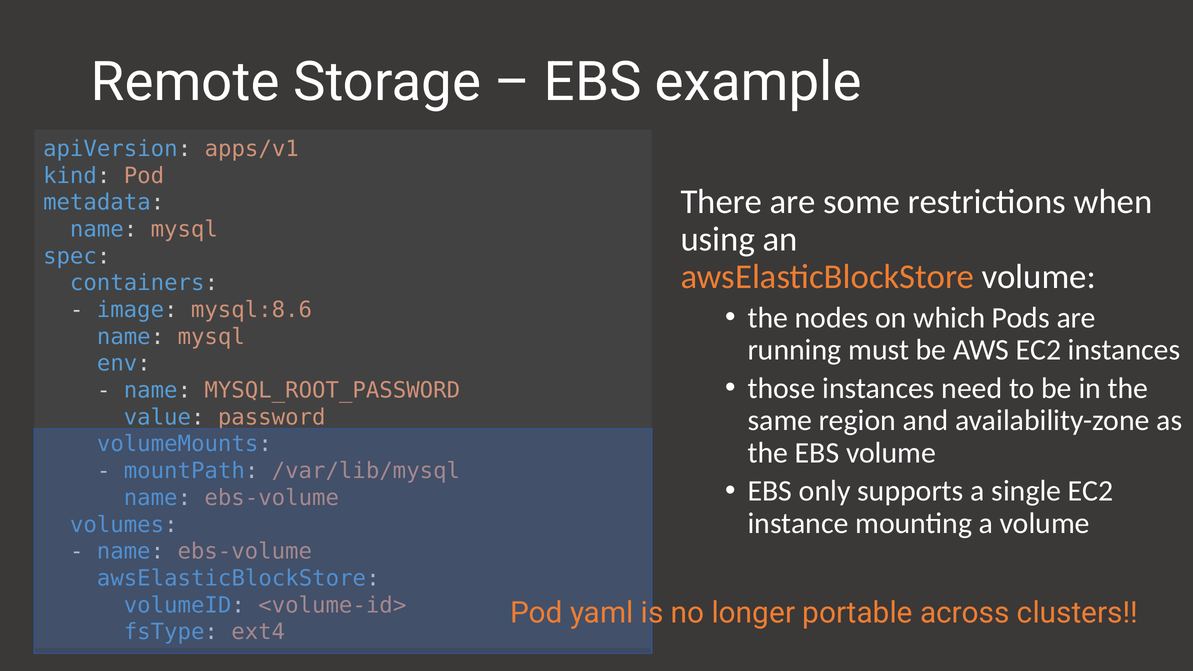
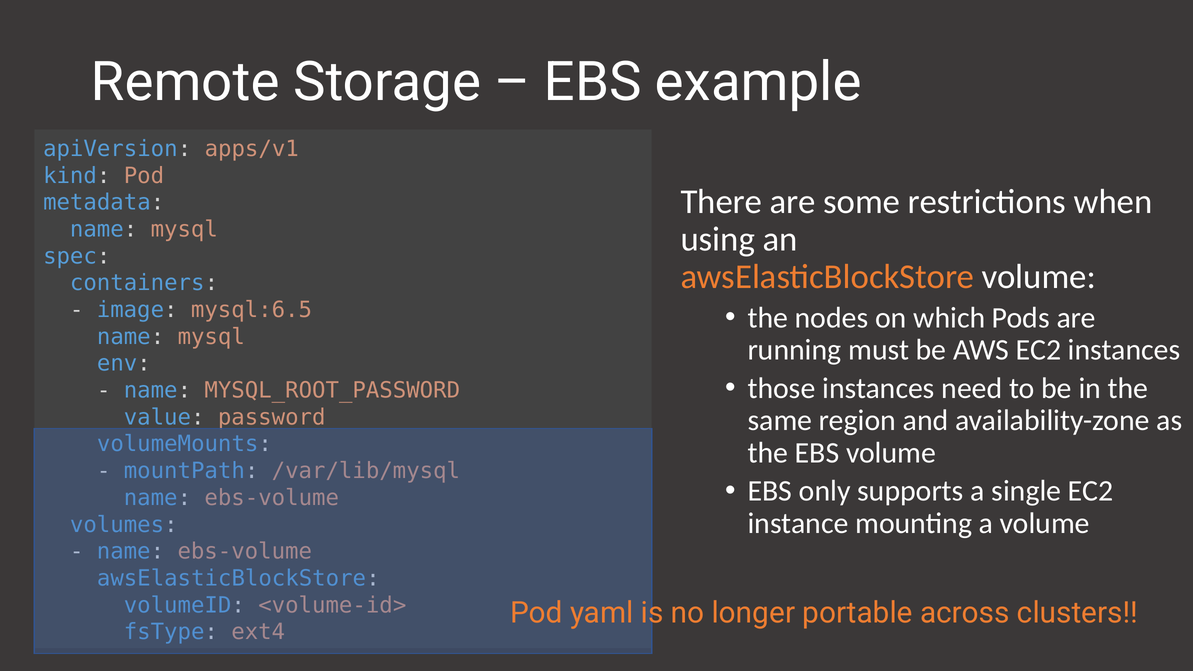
mysql:8.6: mysql:8.6 -> mysql:6.5 (251, 310)
